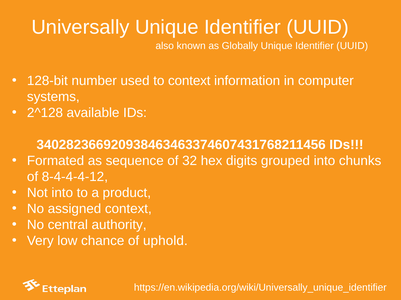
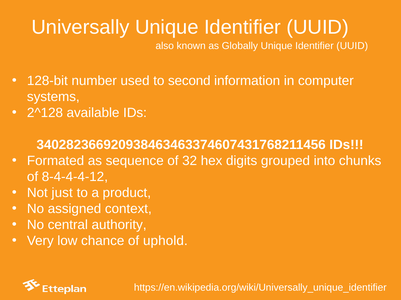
to context: context -> second (189, 81)
Not into: into -> just (62, 193)
